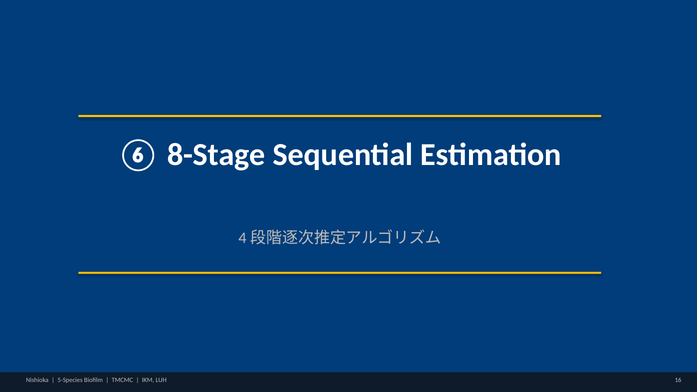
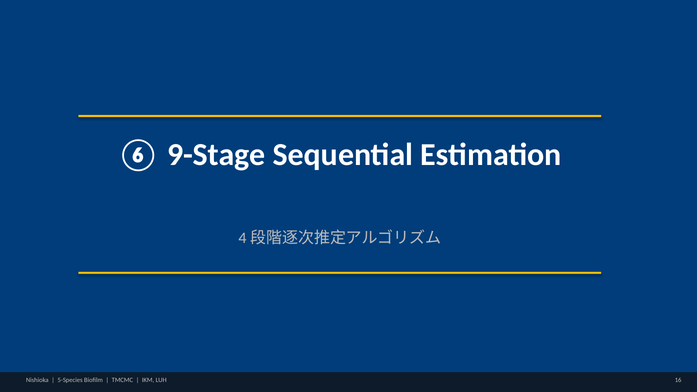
8-Stage: 8-Stage -> 9-Stage (216, 155)
